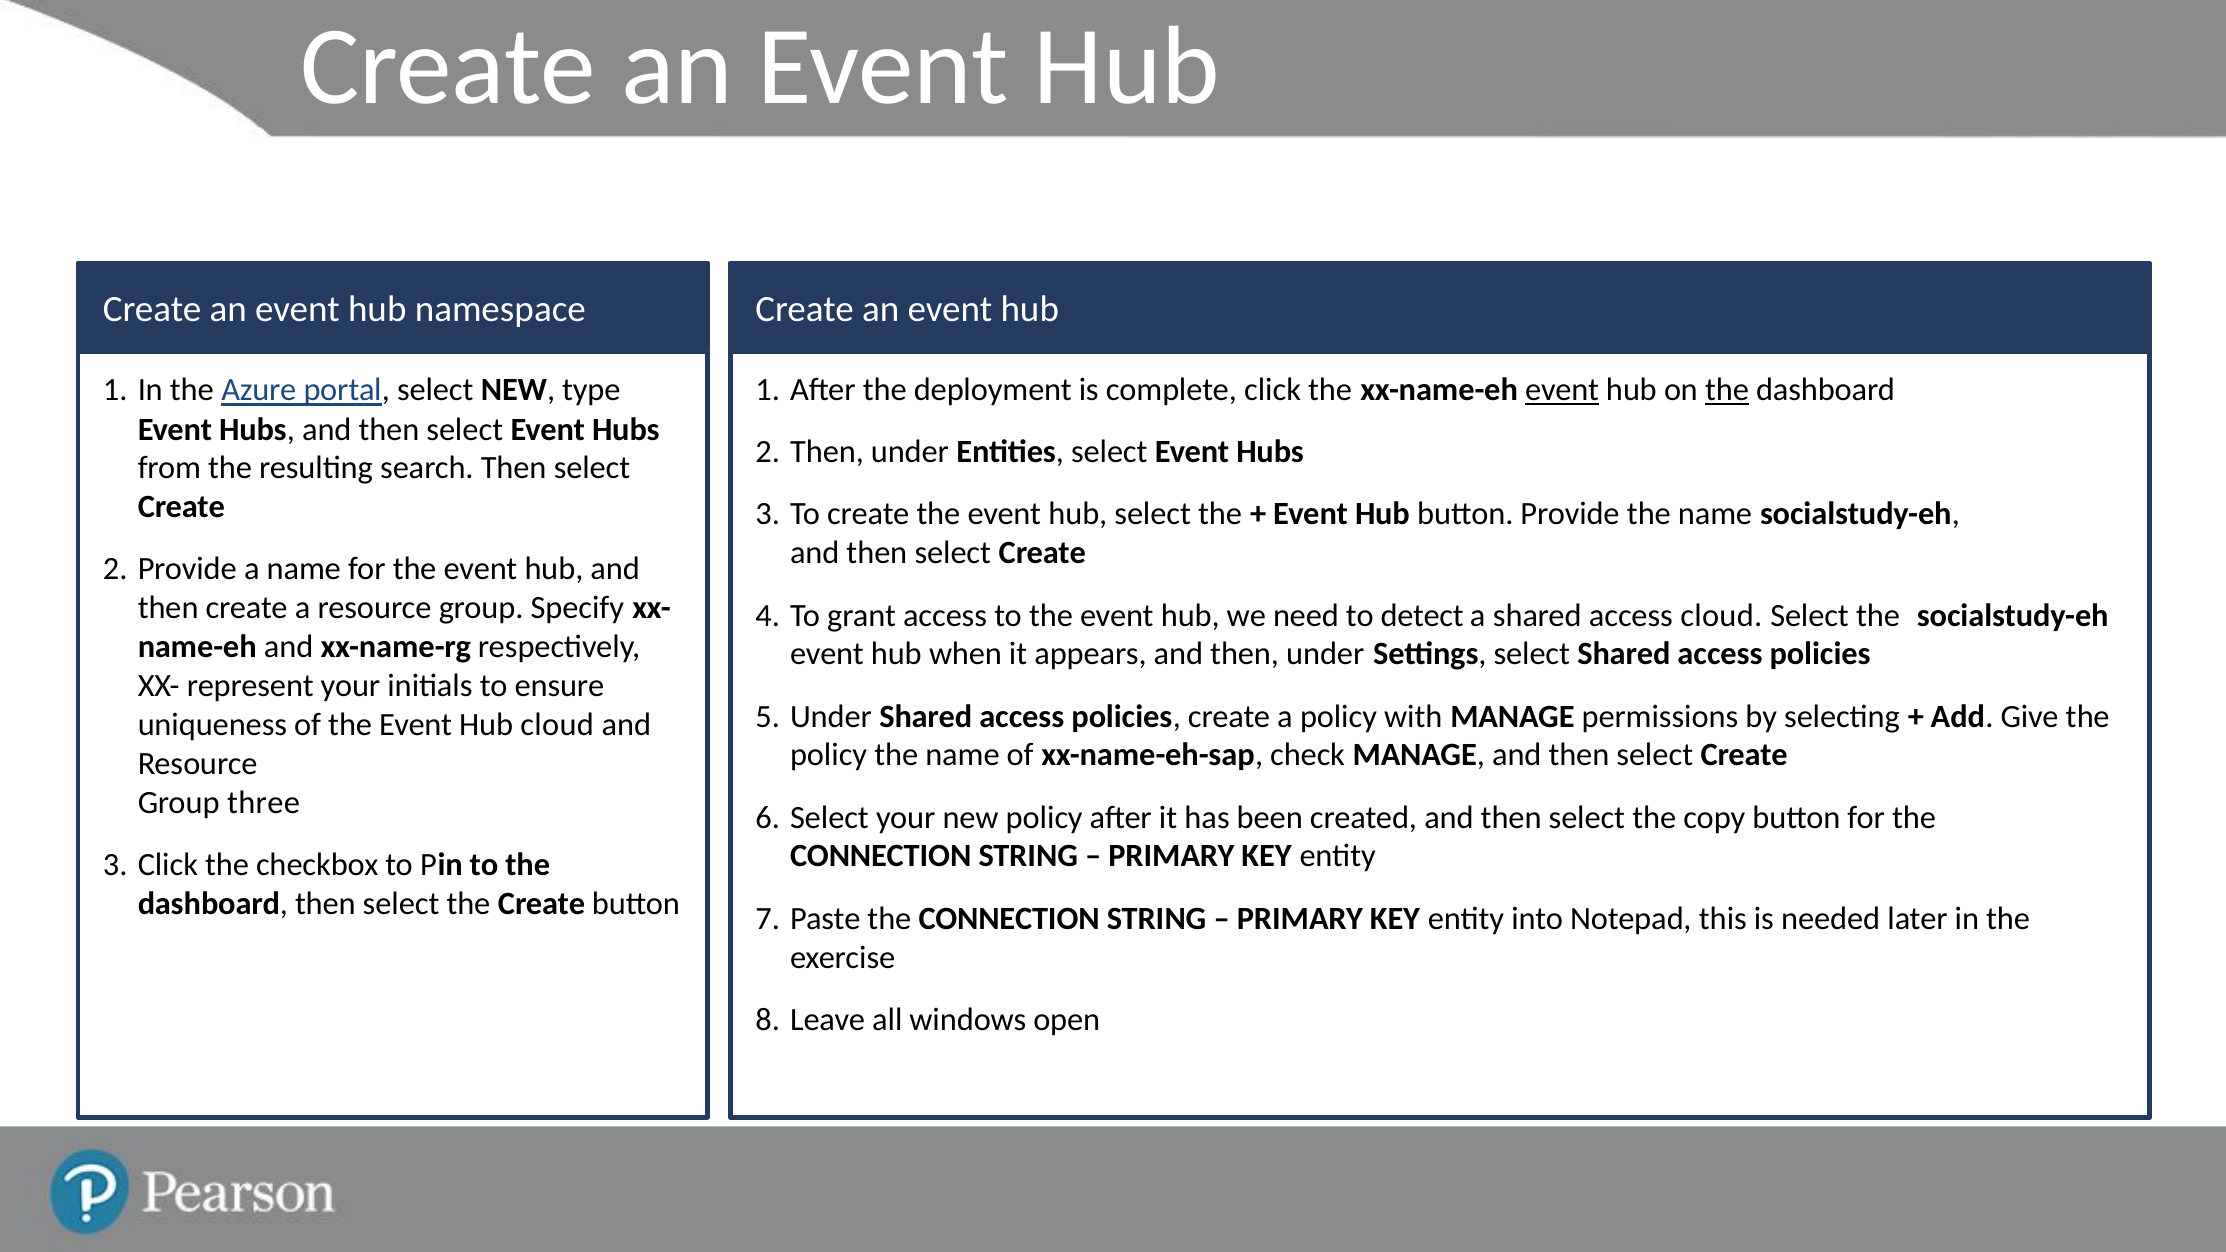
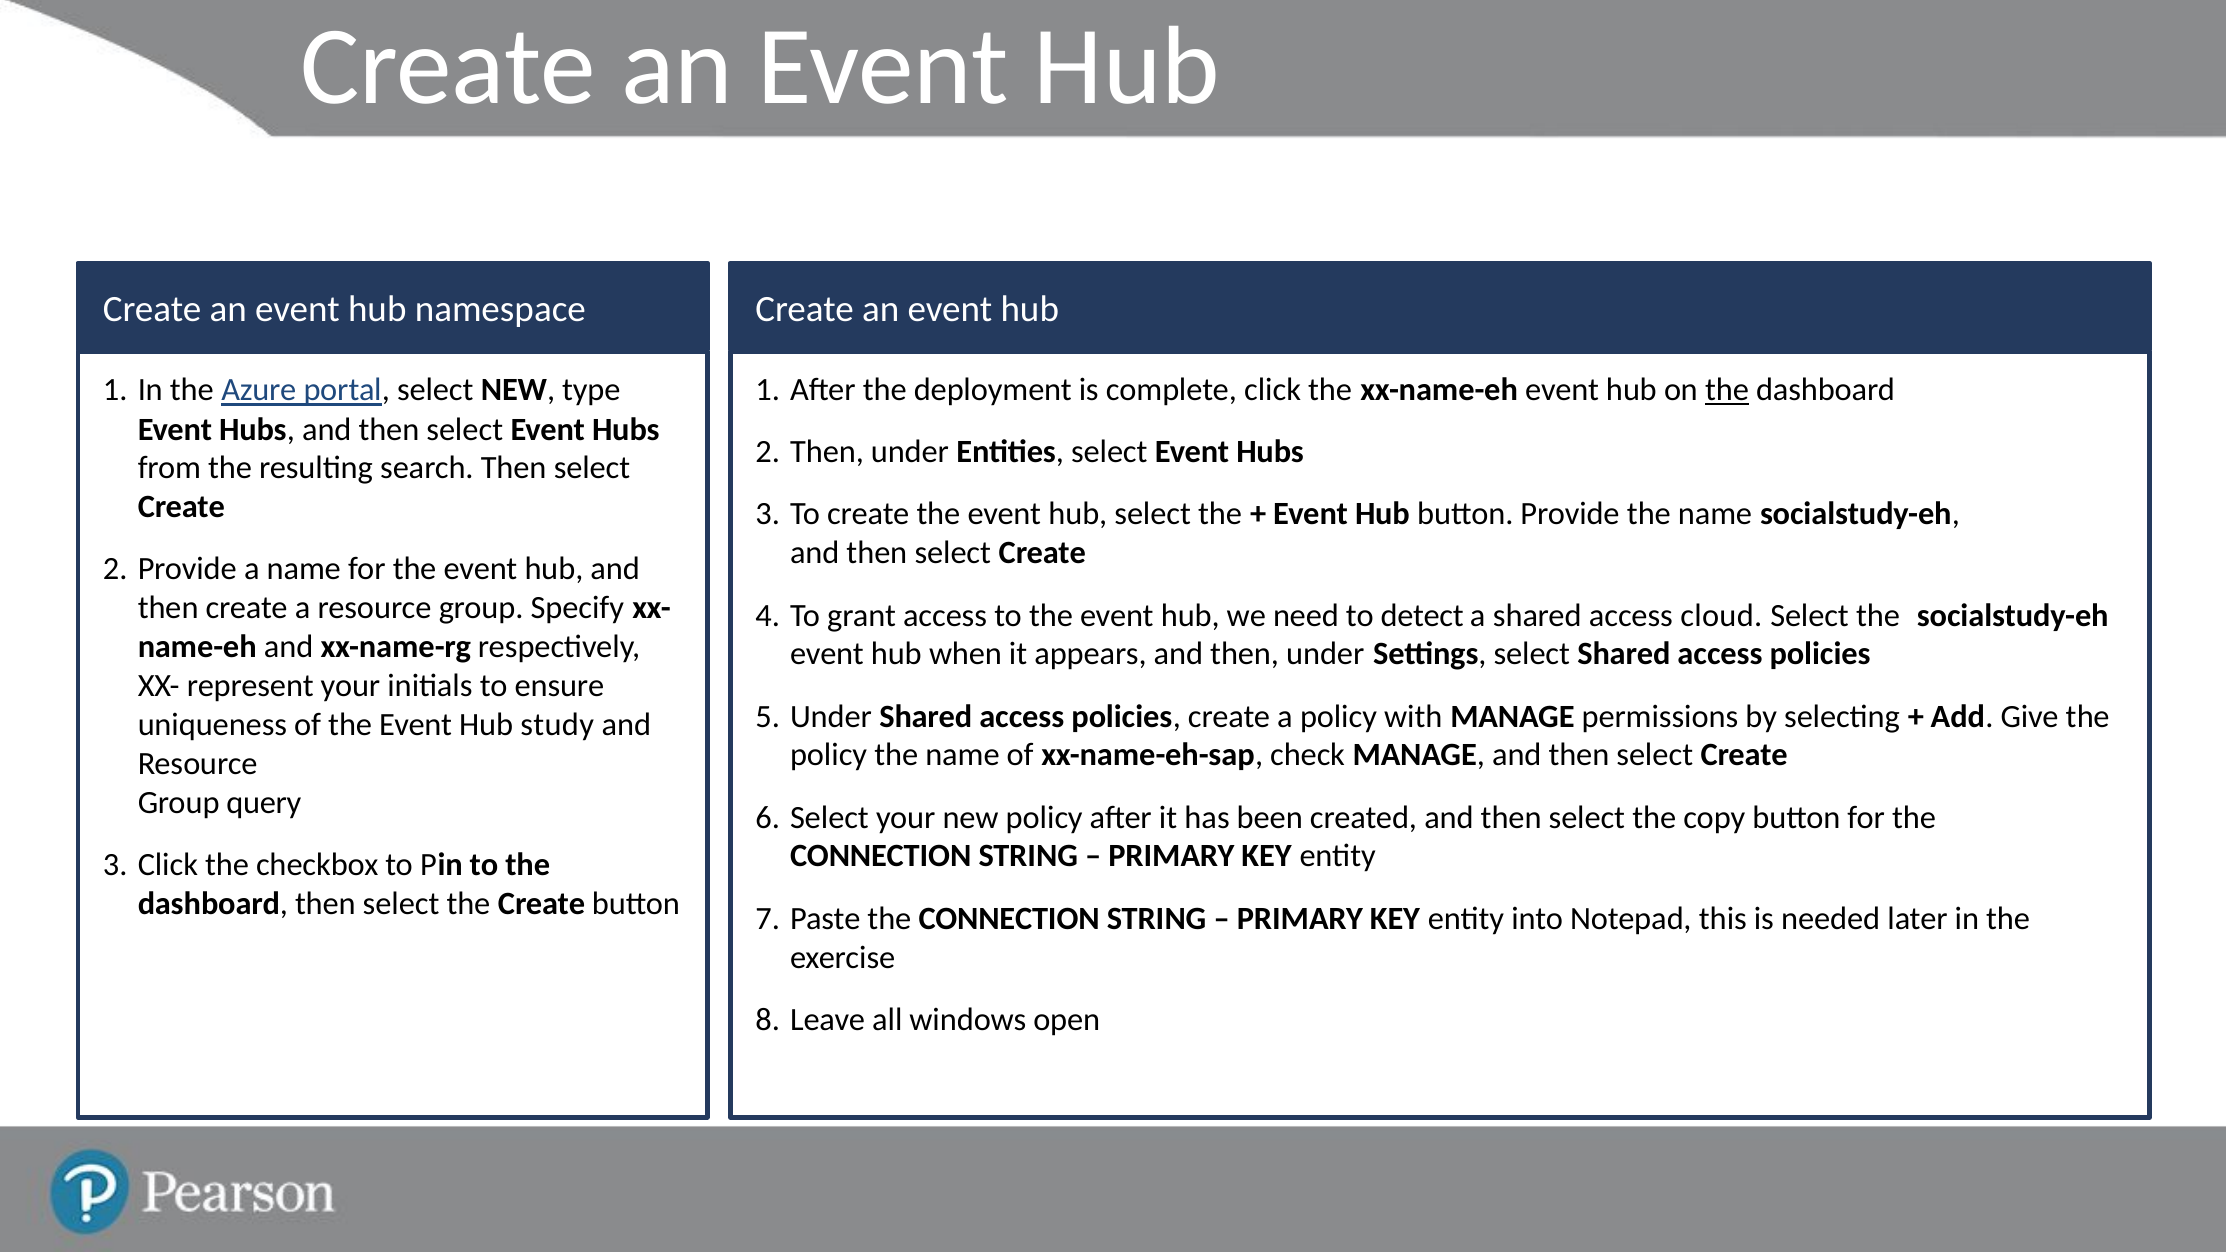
event underline: present -> none (1562, 390)
Hub cloud: cloud -> study (557, 725)
three: three -> query (264, 803)
